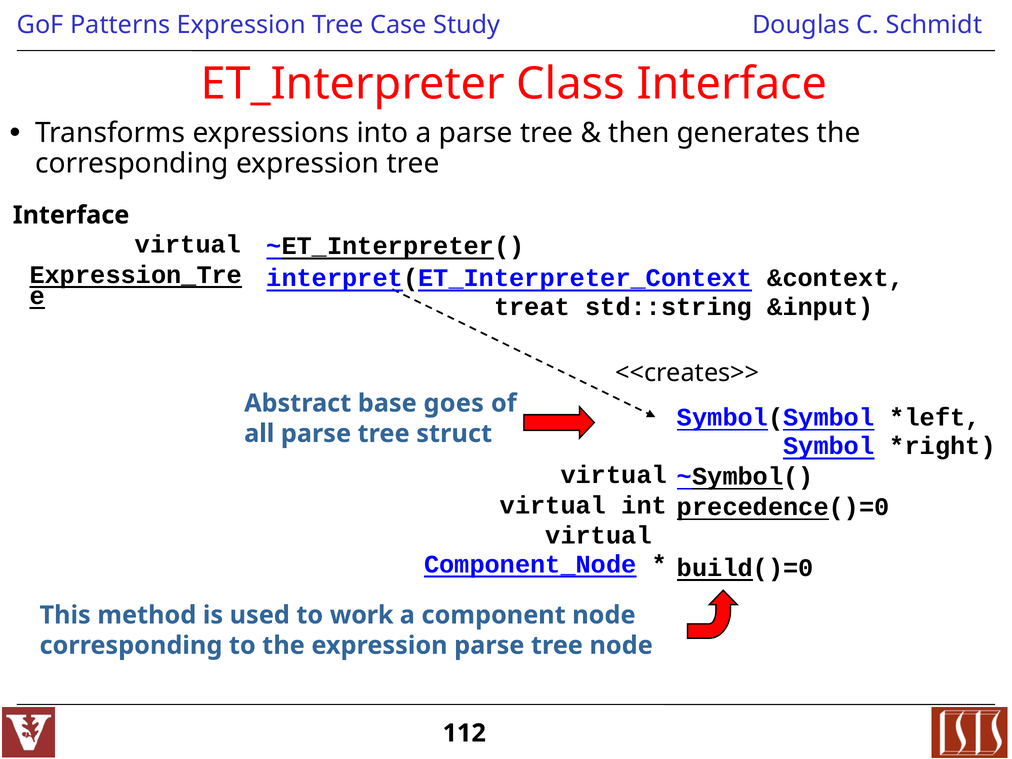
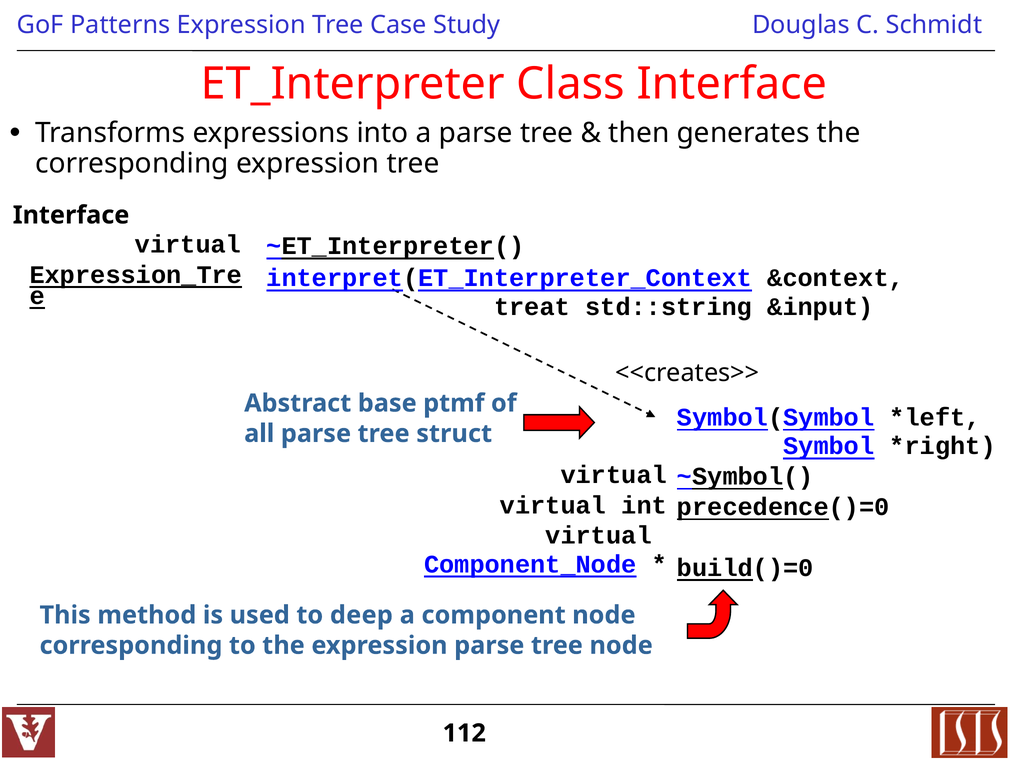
goes: goes -> ptmf (454, 403)
work: work -> deep (361, 615)
